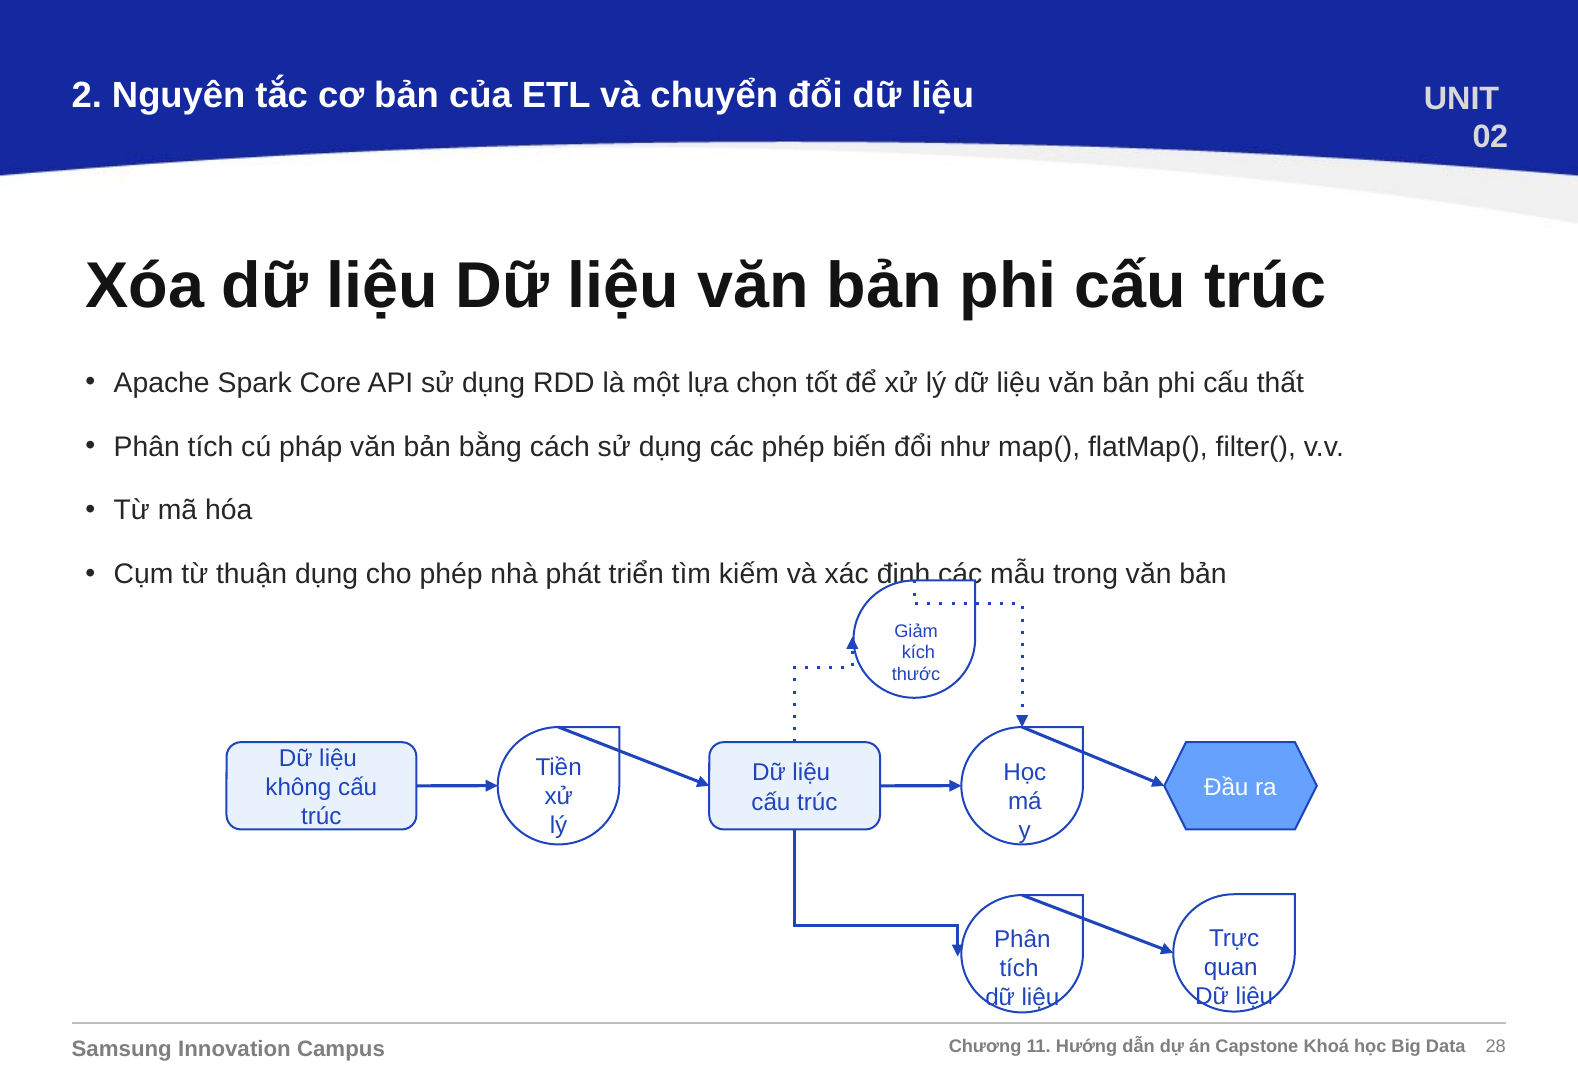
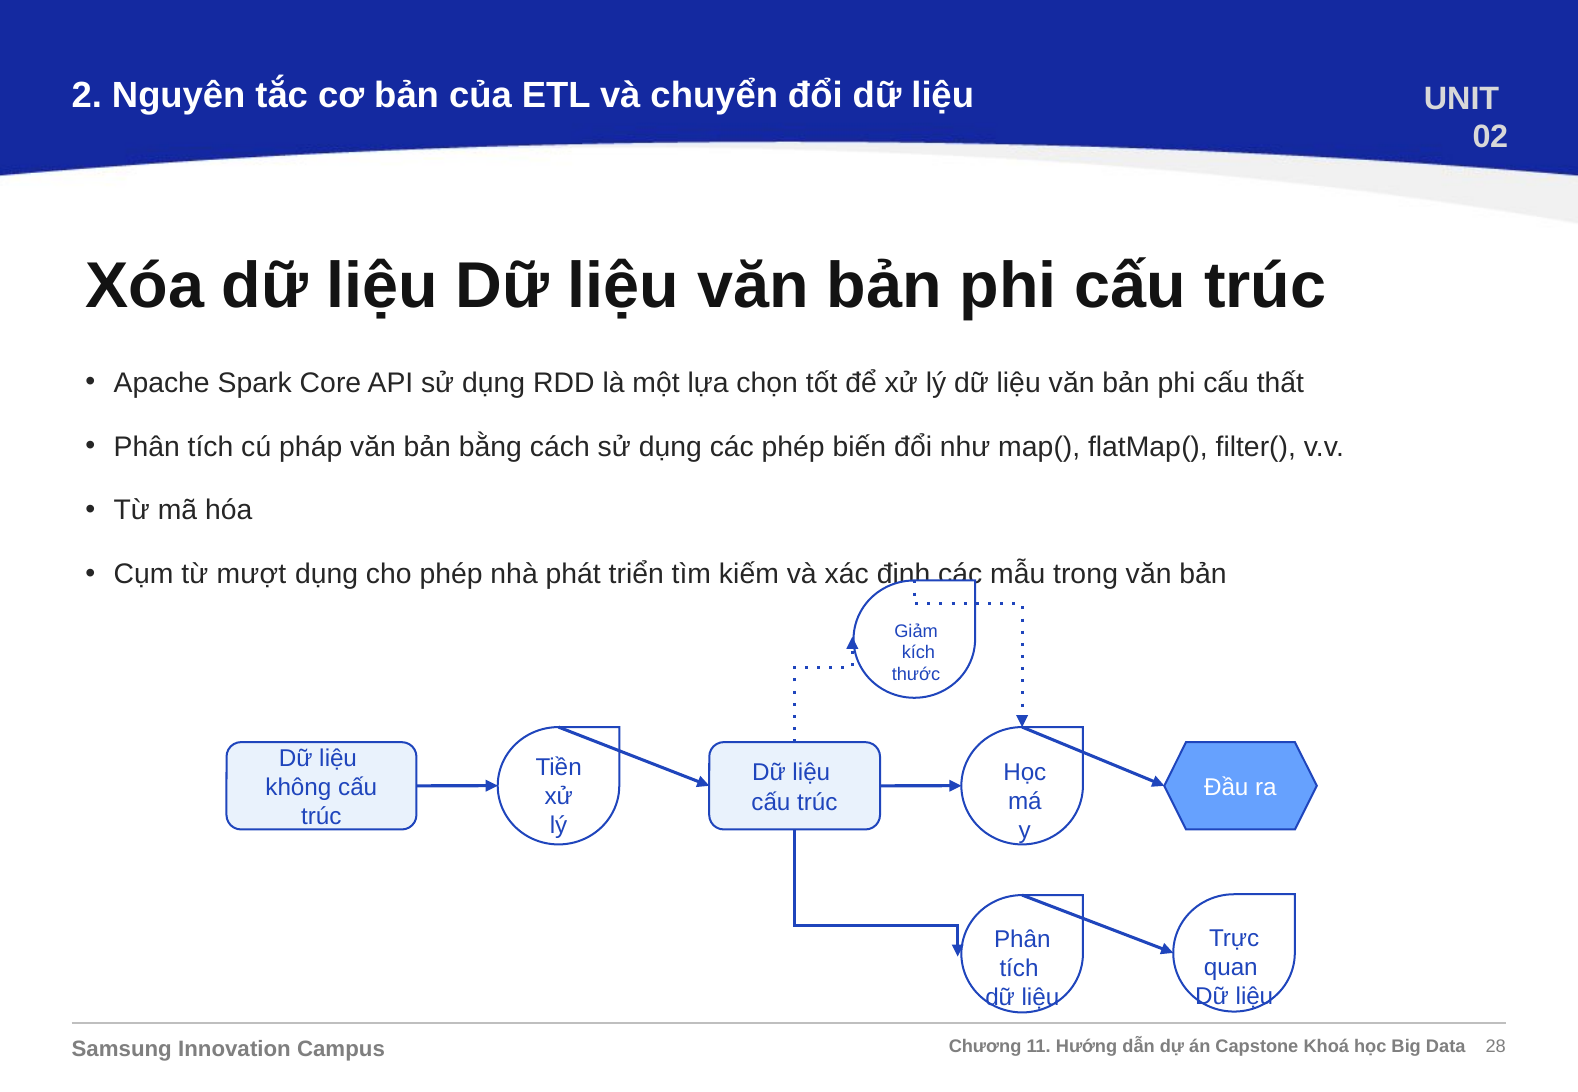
thuận: thuận -> mượt (251, 574)
